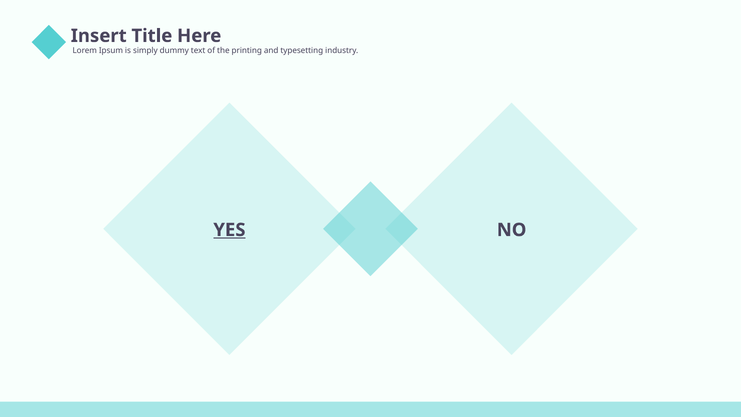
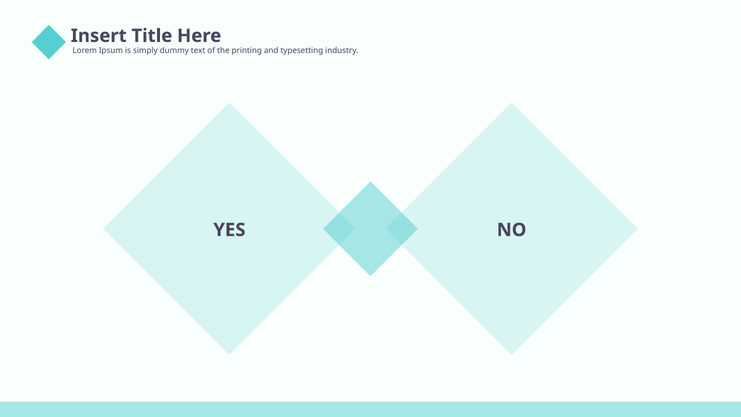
YES underline: present -> none (229, 230)
